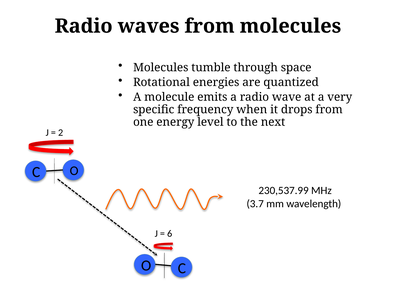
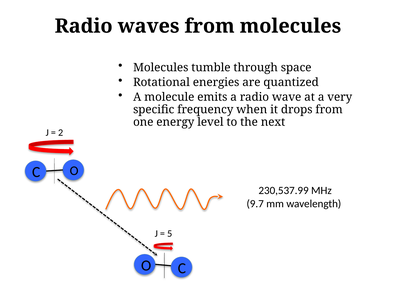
3.7: 3.7 -> 9.7 (255, 204)
6: 6 -> 5 (170, 234)
